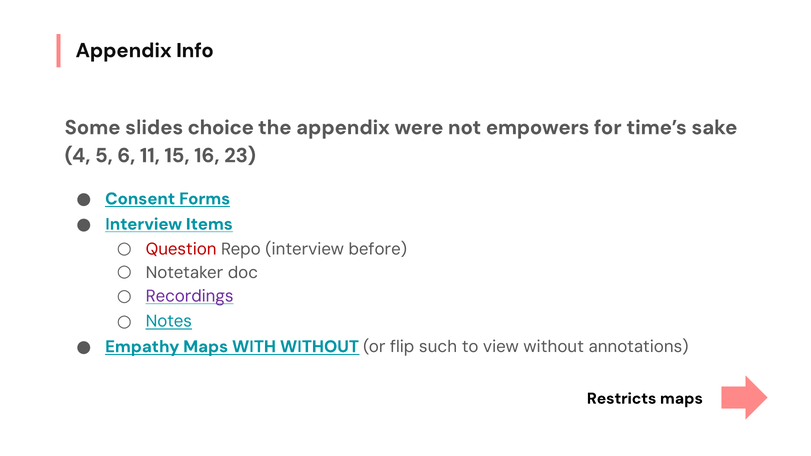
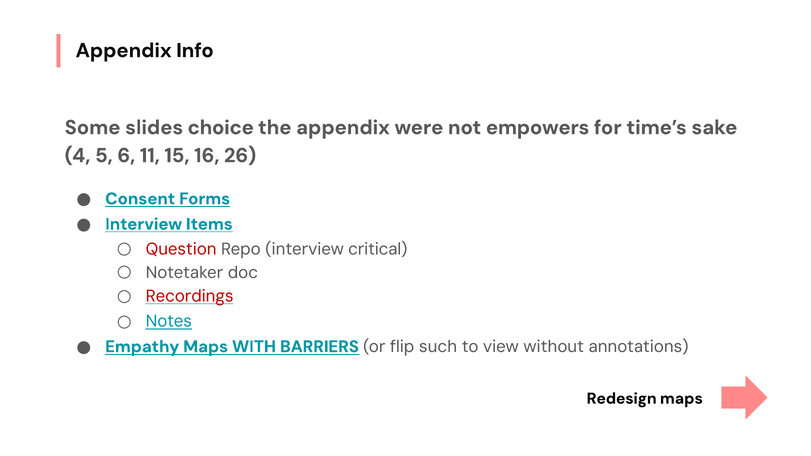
23: 23 -> 26 (240, 156)
before: before -> critical (378, 249)
Recordings colour: purple -> red (190, 296)
WITH WITHOUT: WITHOUT -> BARRIERS (320, 347)
Restricts: Restricts -> Redesign (622, 399)
